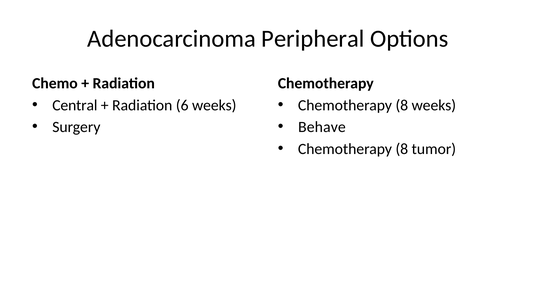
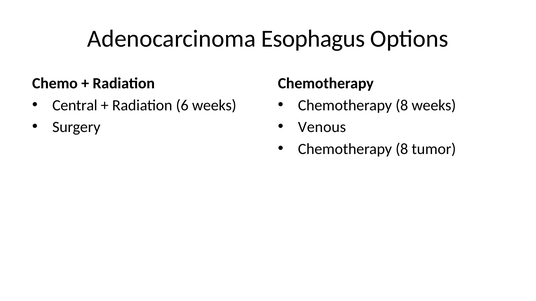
Peripheral: Peripheral -> Esophagus (313, 39)
Behave: Behave -> Venous (322, 127)
